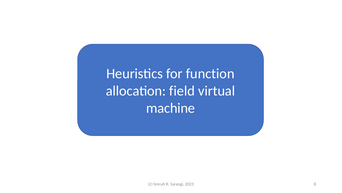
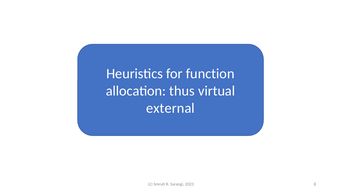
field: field -> thus (182, 91)
machine: machine -> external (170, 108)
